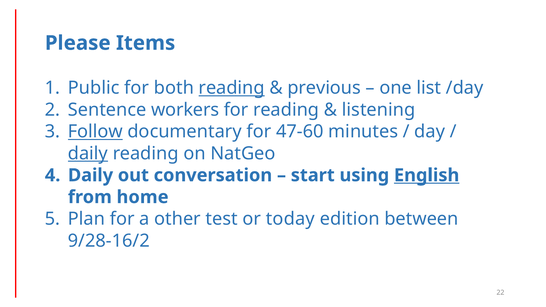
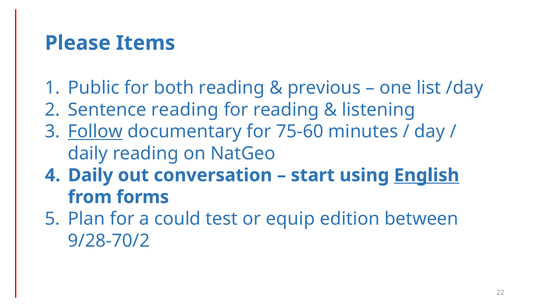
reading underline: present -> none (232, 88)
Sentence workers: workers -> reading (185, 110)
47-60: 47-60 -> 75-60 (300, 132)
daily underline: present -> none (88, 153)
home: home -> forms (143, 197)
other: other -> could (178, 219)
today: today -> equip (290, 219)
9/28-16/2: 9/28-16/2 -> 9/28-70/2 (109, 241)
